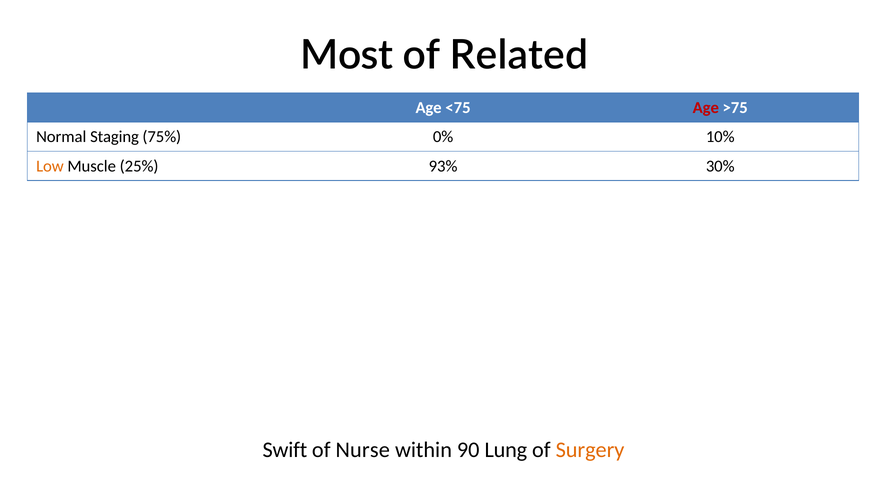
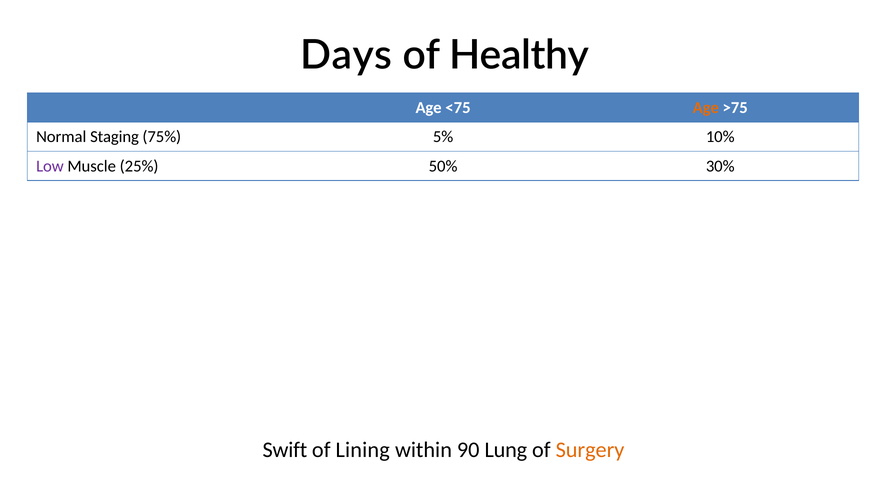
Most: Most -> Days (346, 55)
Related: Related -> Healthy (519, 55)
Age colour: red -> orange (706, 108)
0%: 0% -> 5% (443, 137)
Low colour: orange -> purple (50, 166)
93%: 93% -> 50% (443, 166)
Nurse: Nurse -> Lining (363, 450)
